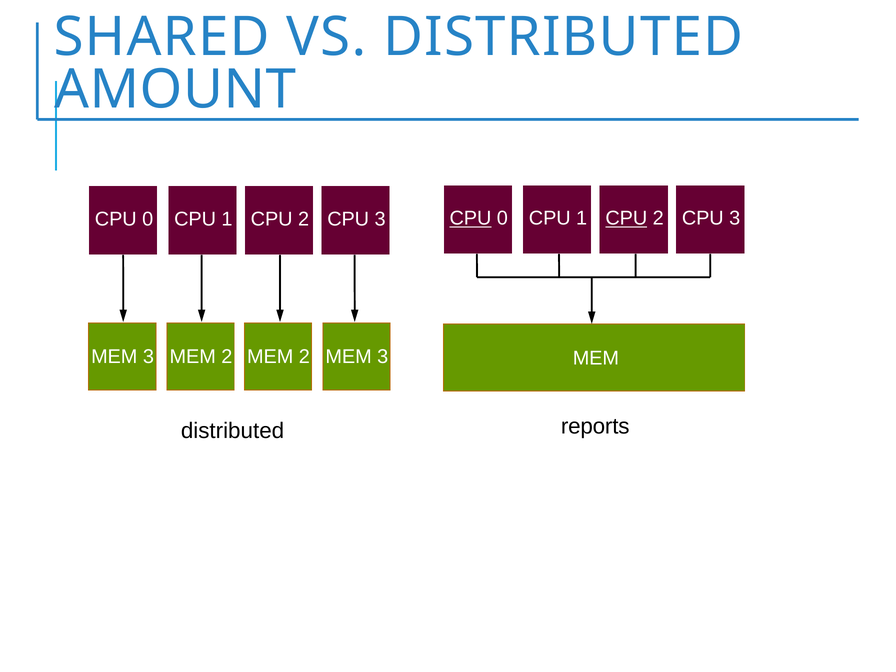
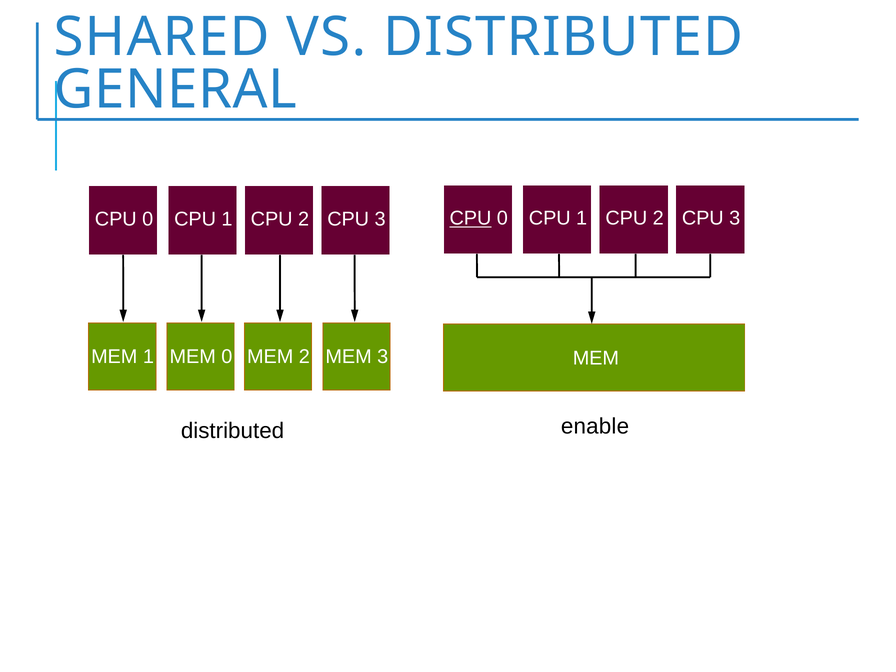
AMOUNT: AMOUNT -> GENERAL (175, 90)
CPU underline: present -> none (626, 218)
3: 3 -> 1 (148, 357)
2: 2 -> 0 (227, 357)
reports: reports -> enable (595, 426)
